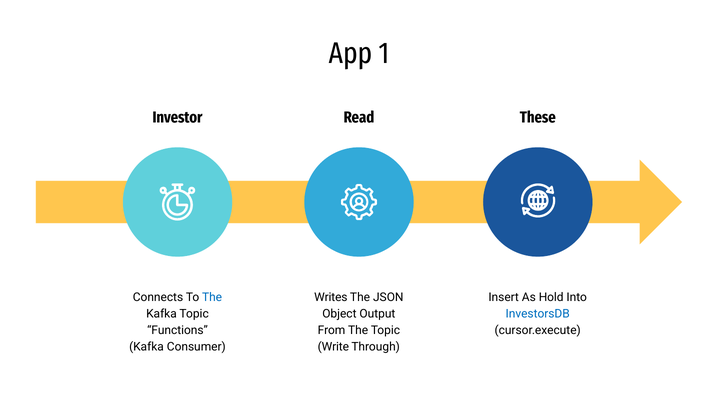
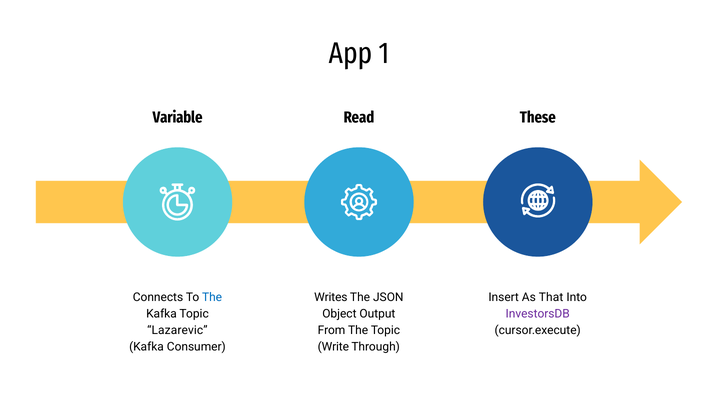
Investor: Investor -> Variable (178, 118)
Hold: Hold -> That (551, 297)
InvestorsDB colour: blue -> purple (538, 314)
Functions: Functions -> Lazarevic (177, 330)
